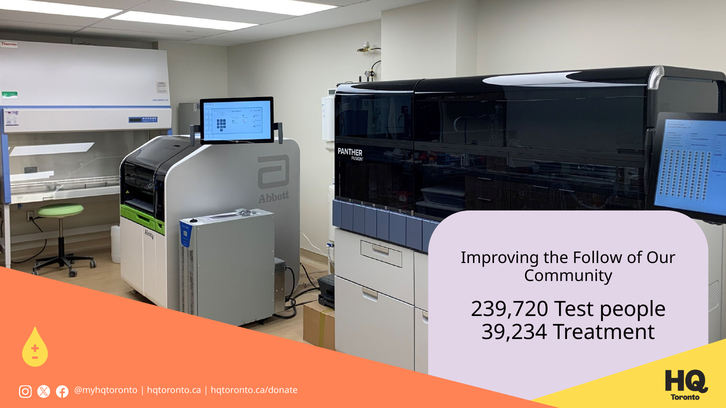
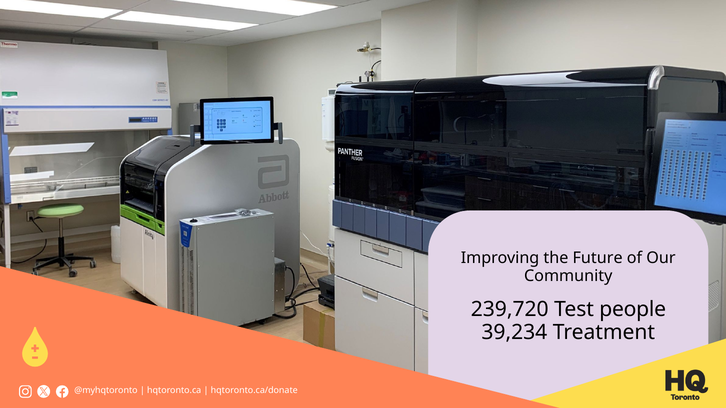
Follow: Follow -> Future (598, 258)
